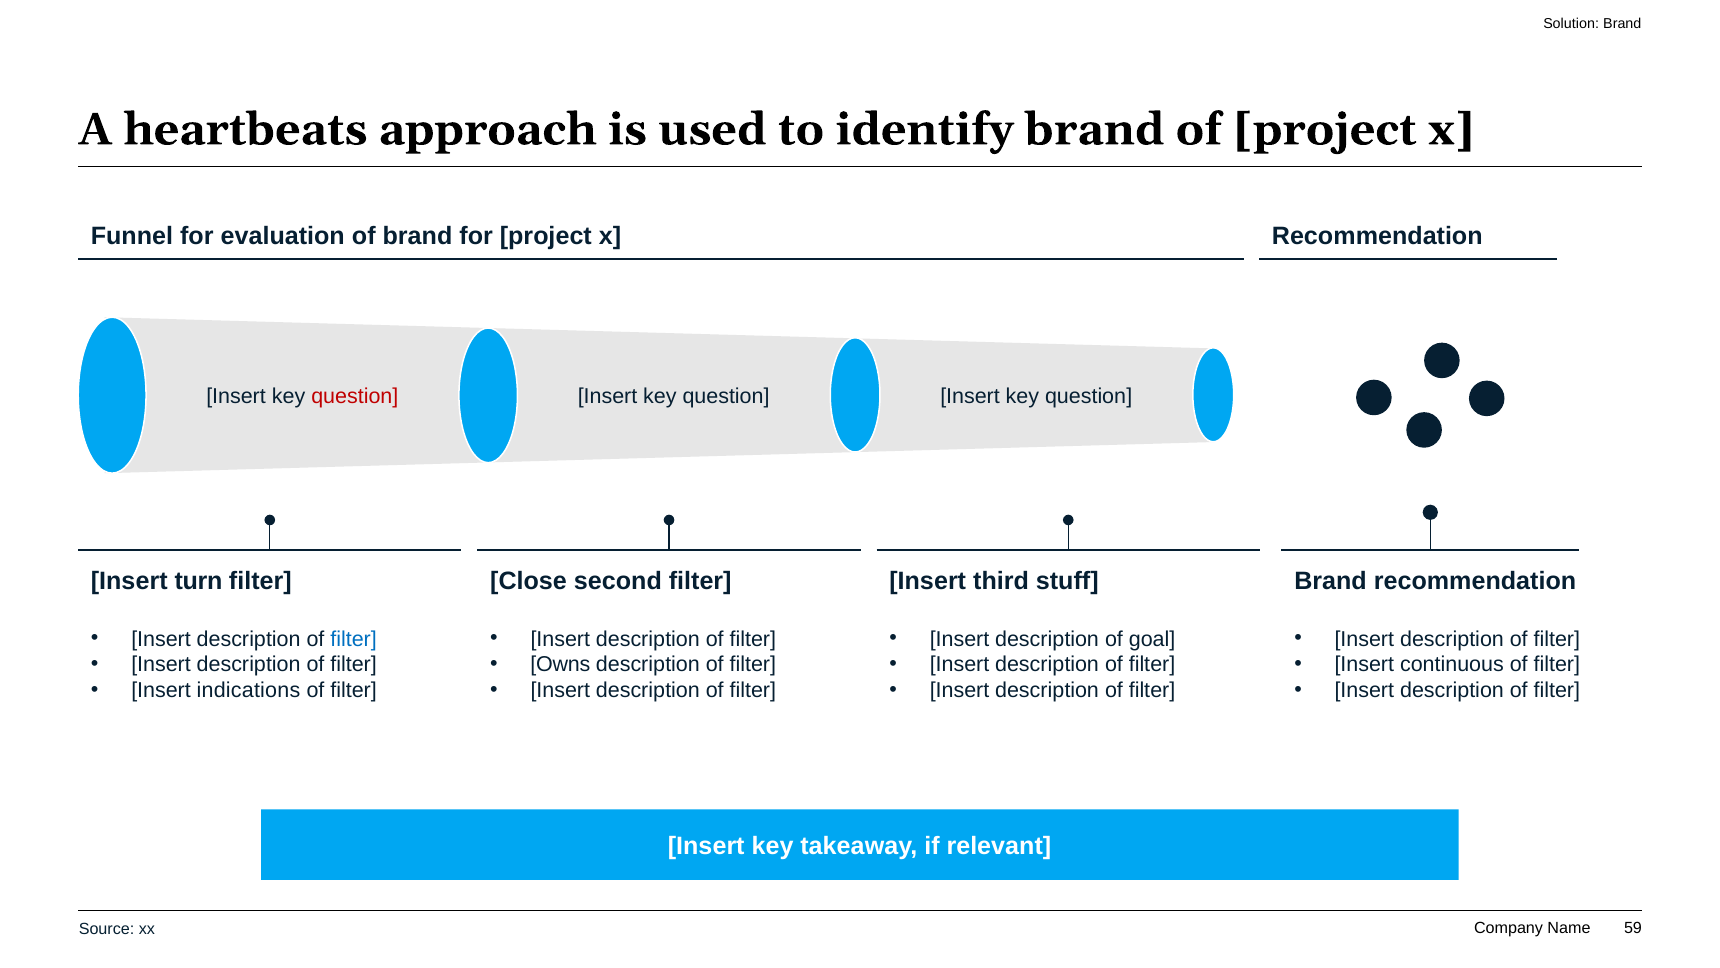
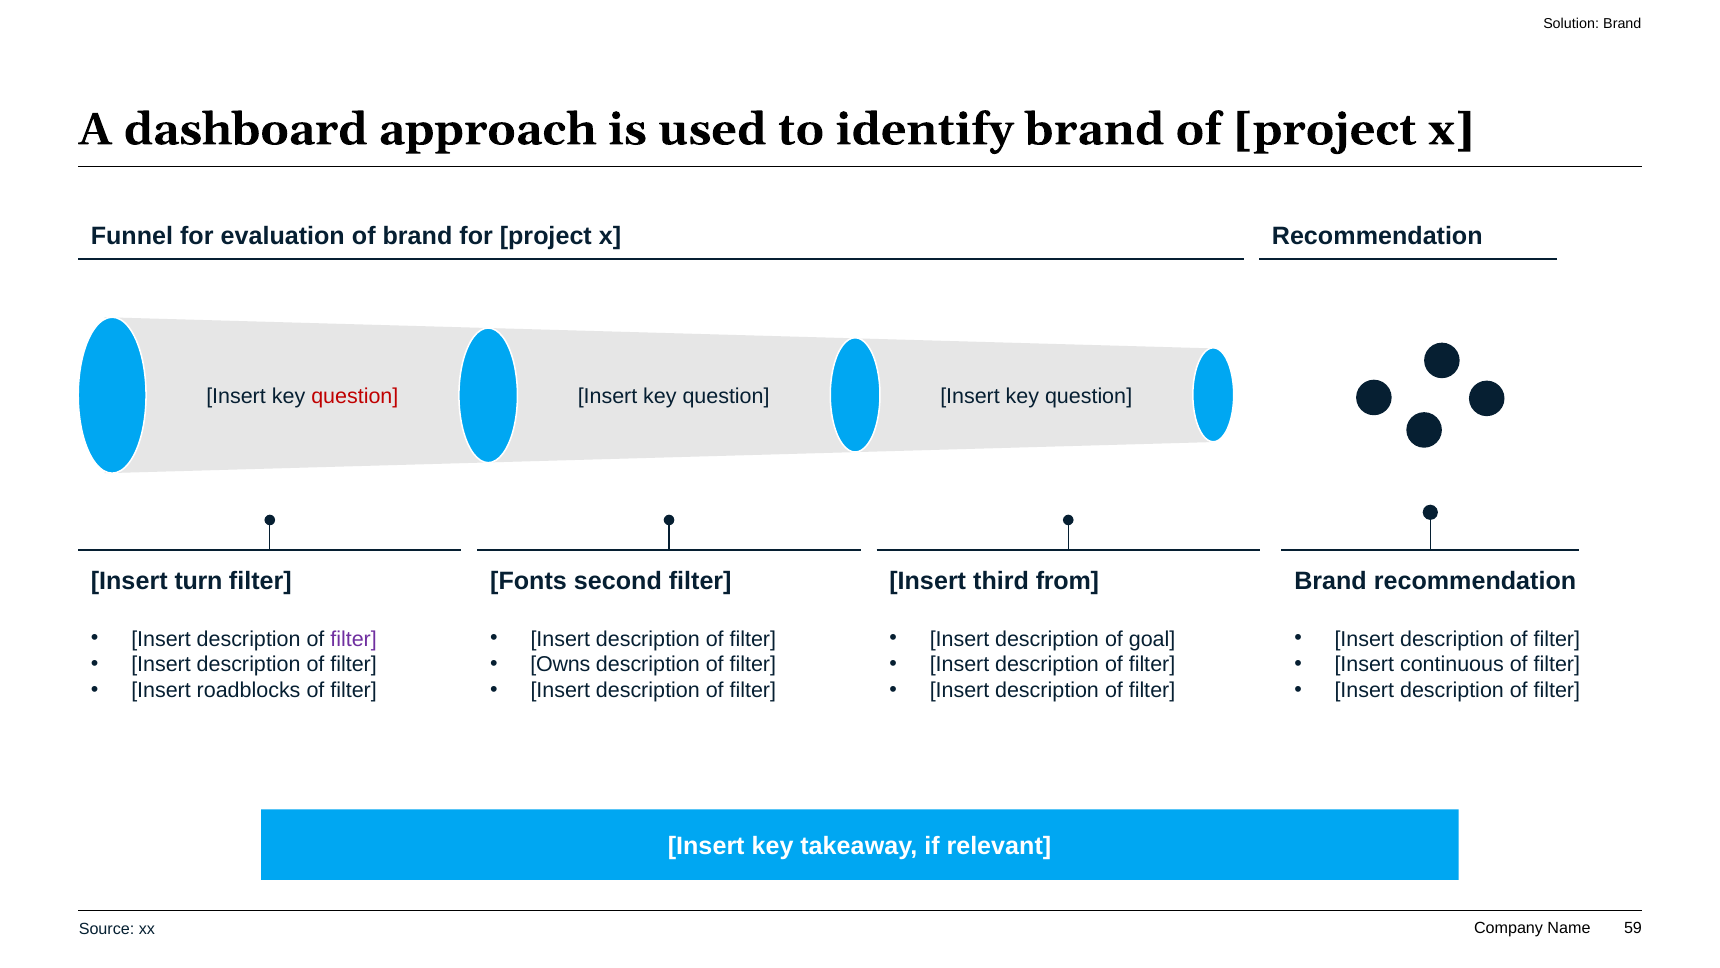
heartbeats: heartbeats -> dashboard (246, 130)
Close: Close -> Fonts (529, 581)
stuff: stuff -> from (1067, 581)
filter colour: blue -> purple (354, 639)
indications: indications -> roadblocks (249, 690)
